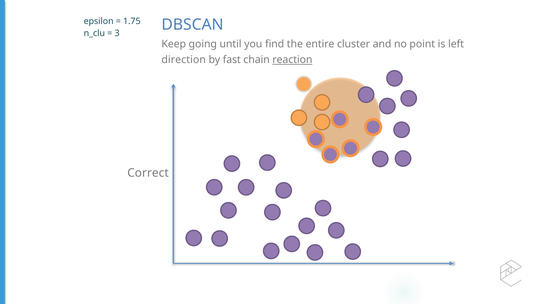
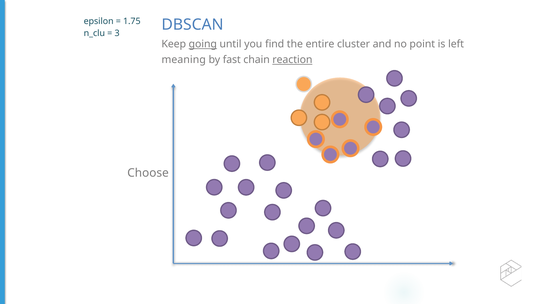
going underline: none -> present (203, 44)
direction: direction -> meaning (184, 60)
Correct: Correct -> Choose (148, 173)
